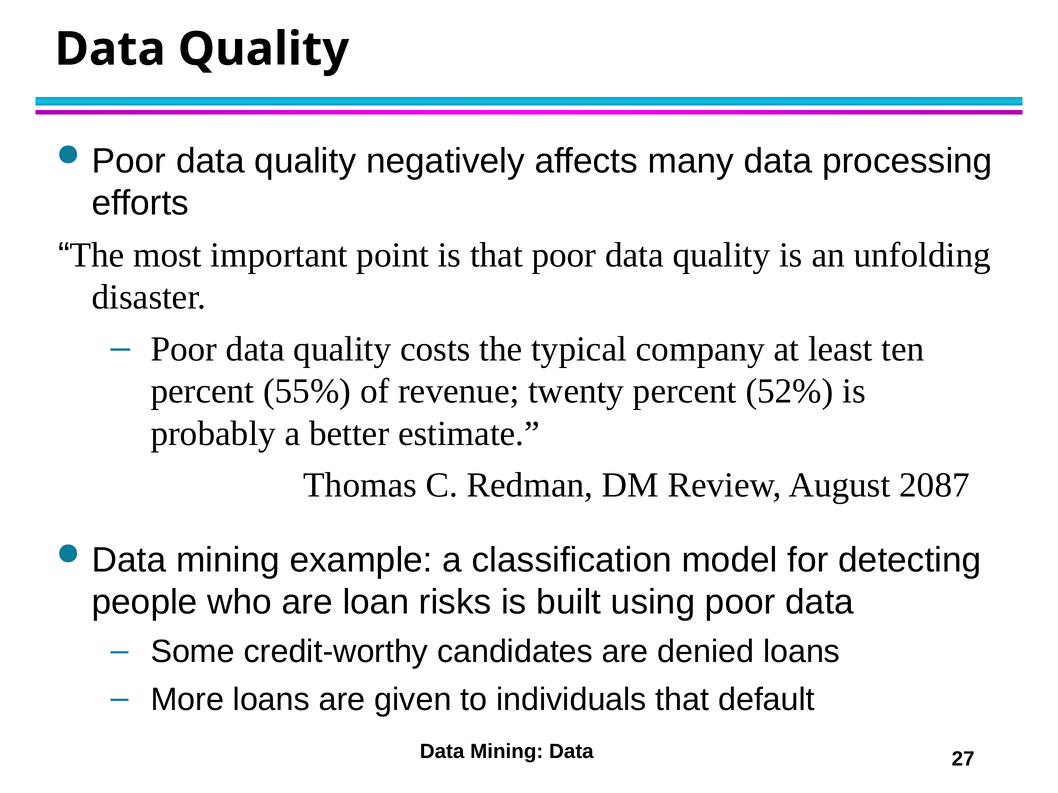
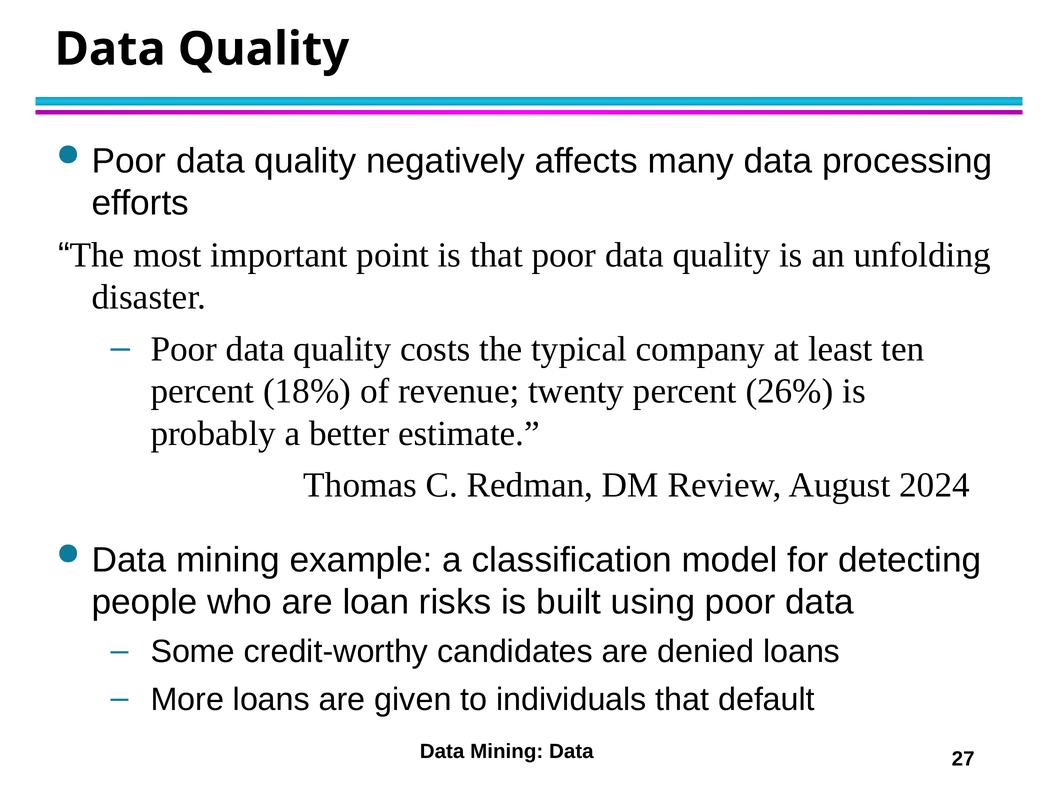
55%: 55% -> 18% (307, 391)
52%: 52% -> 26% (790, 391)
2087: 2087 -> 2024 (935, 485)
